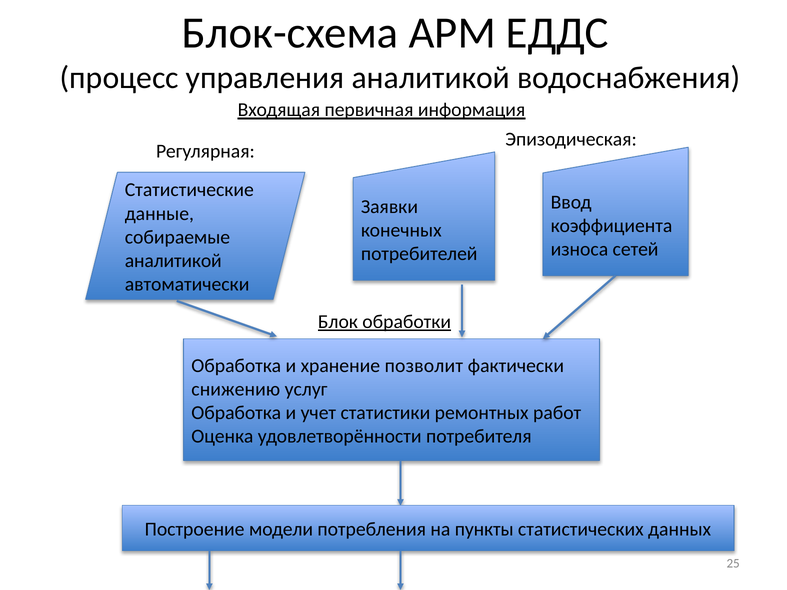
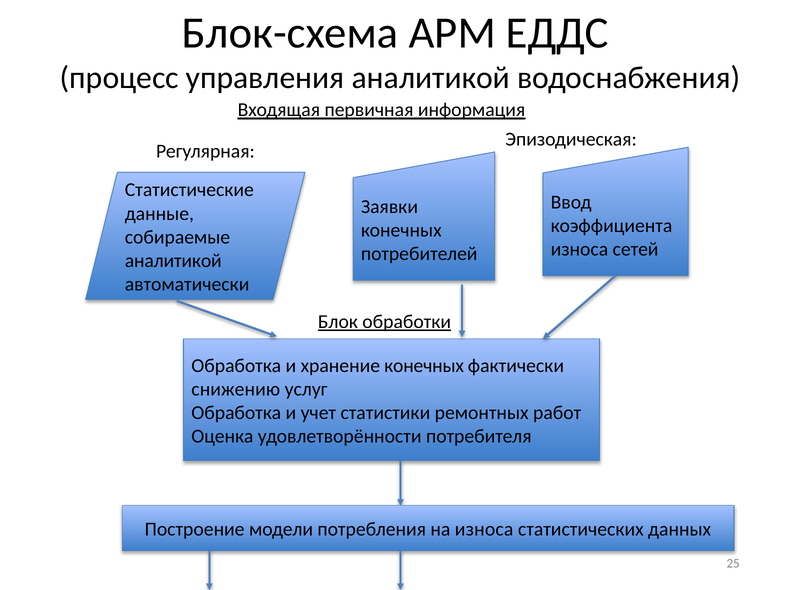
хранение позволит: позволит -> конечных (424, 366)
на пункты: пункты -> износа (484, 530)
